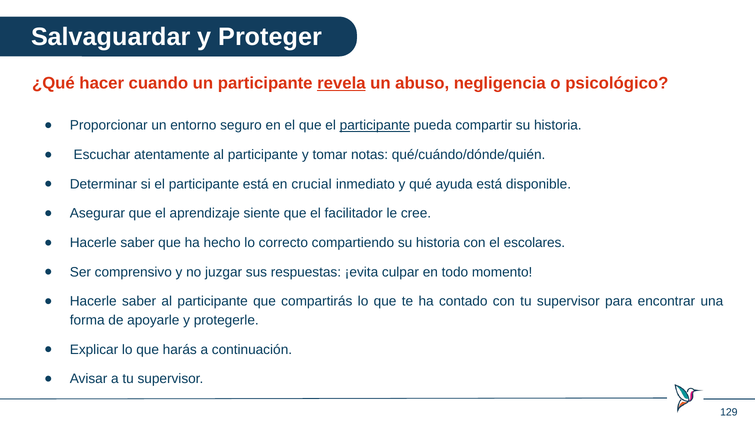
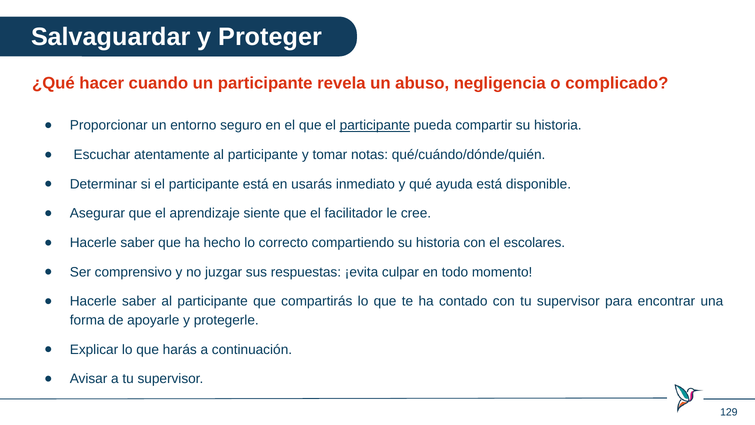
revela underline: present -> none (341, 83)
psicológico: psicológico -> complicado (617, 83)
crucial: crucial -> usarás (312, 184)
